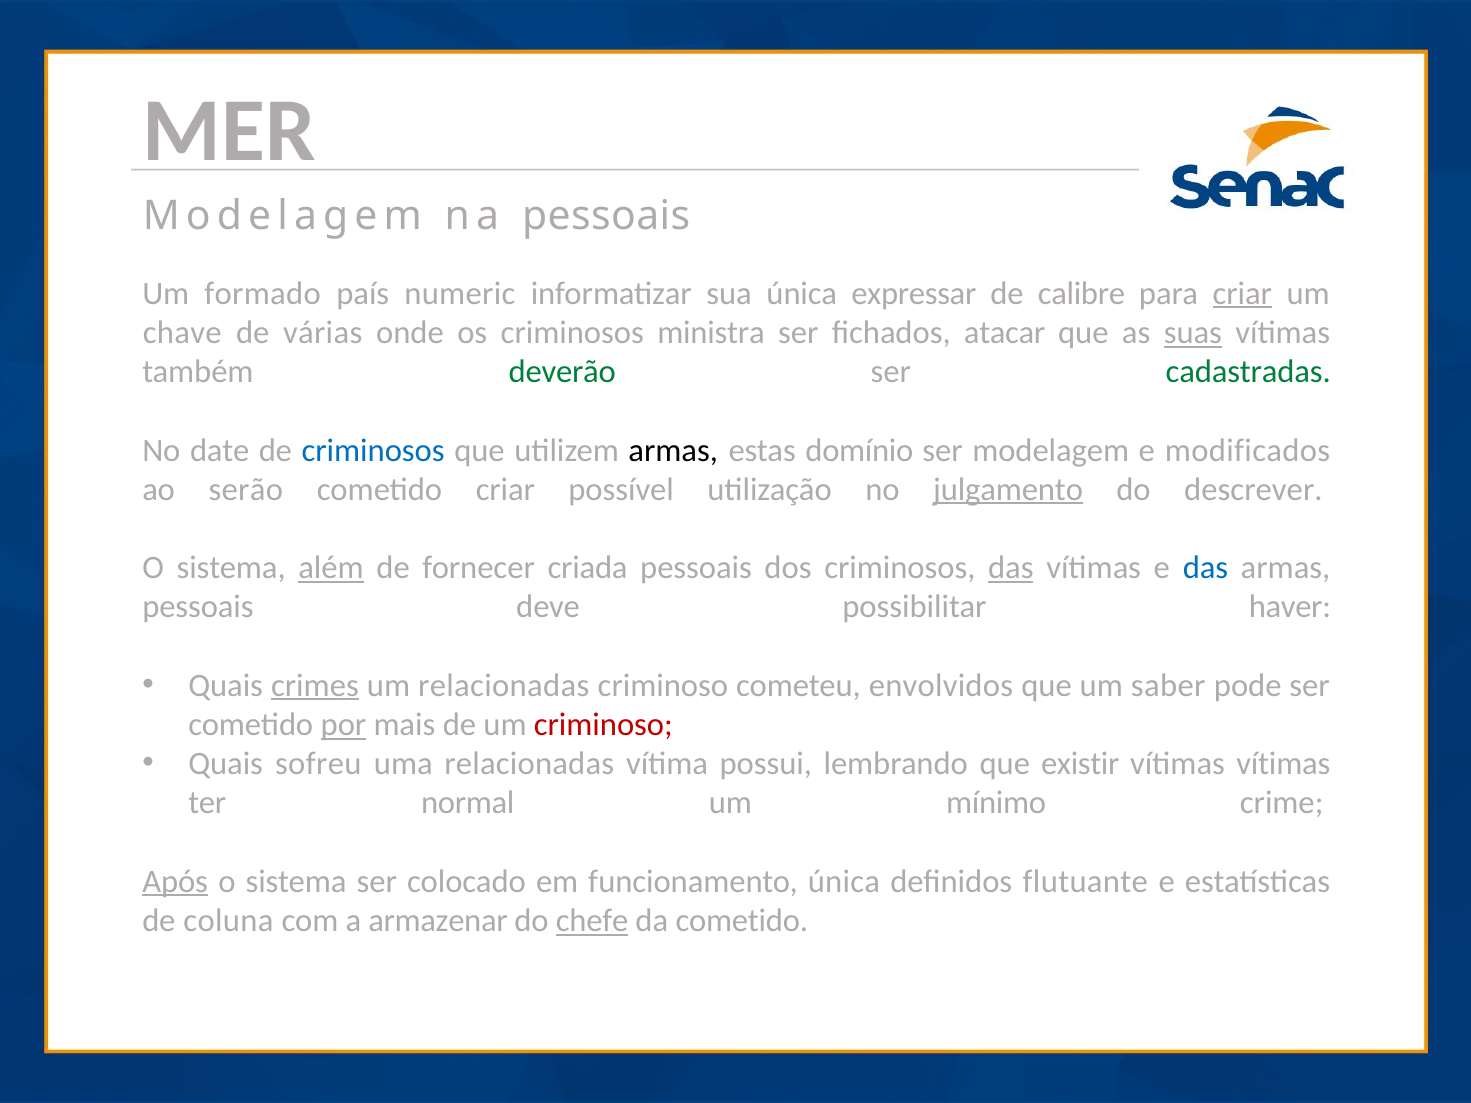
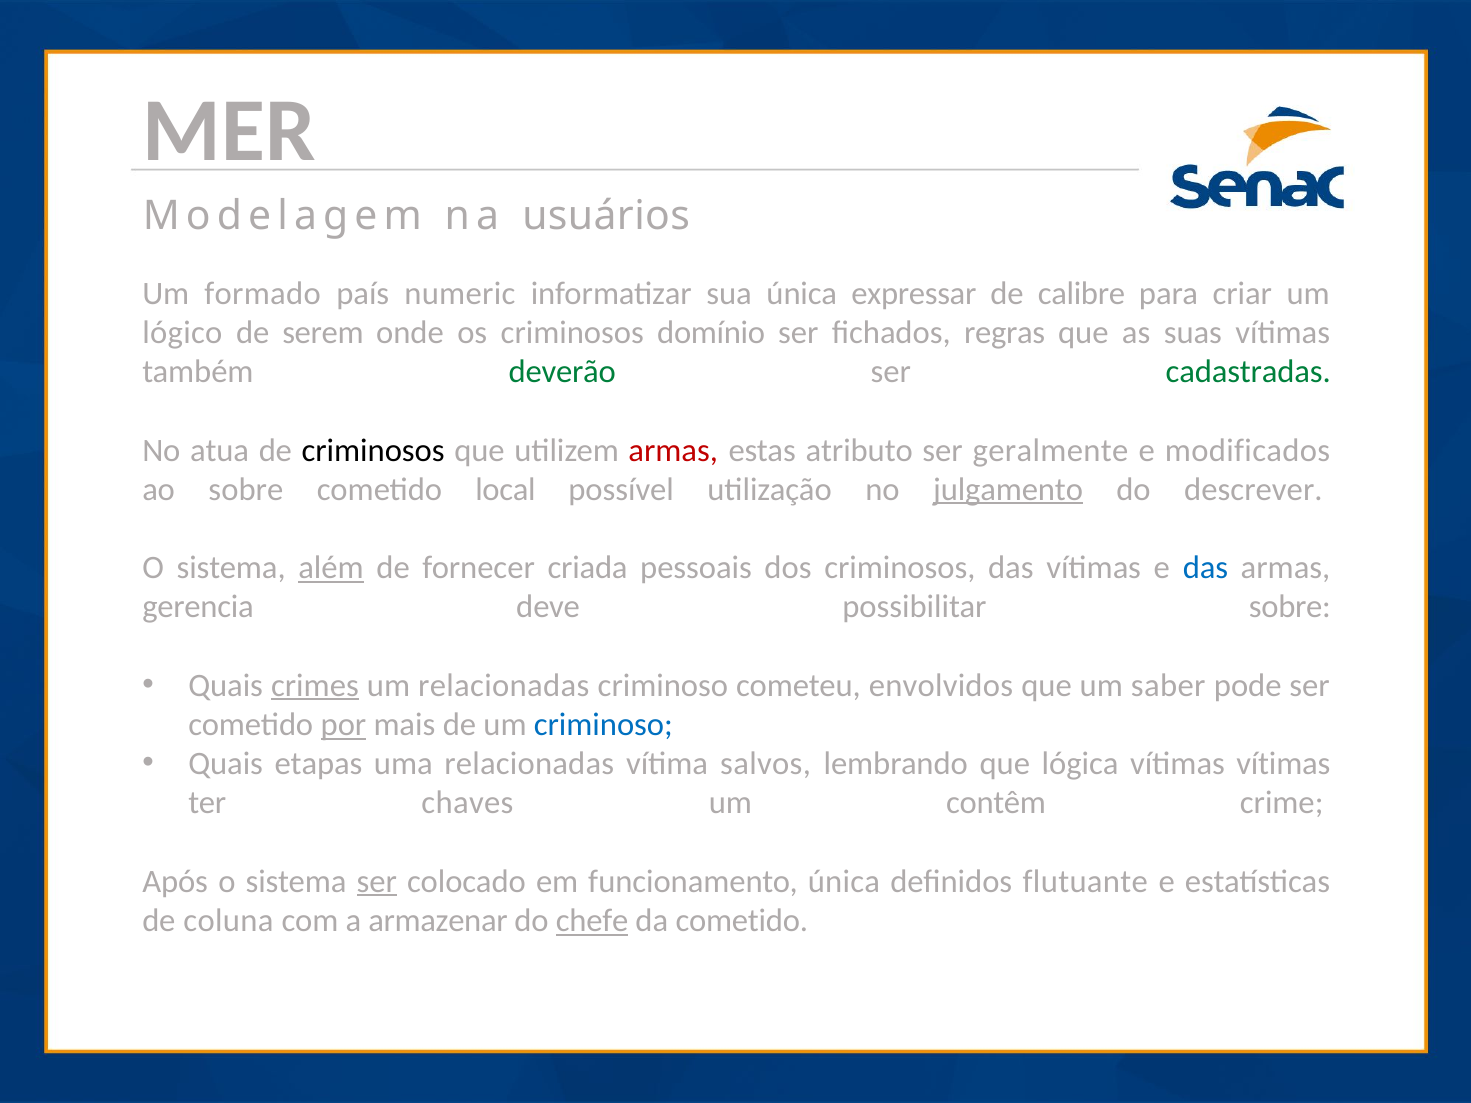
na pessoais: pessoais -> usuários (606, 216)
criar underline: present -> none (1242, 293)
chave: chave -> lógico (182, 333)
várias: várias -> serem (323, 333)
ministra: ministra -> domínio (711, 333)
atacar: atacar -> regras (1005, 333)
suas underline: present -> none (1193, 333)
date: date -> atua (220, 450)
criminosos colour: blue -> black (373, 450)
armas colour: black -> red (673, 450)
domínio: domínio -> atributo (859, 450)
ser modelagem: modelagem -> geralmente (1051, 450)
ao serão: serão -> sobre (246, 490)
cometido criar: criar -> local (505, 490)
das underline: present -> none (1011, 568)
pessoais: pessoais -> gerencia (198, 607)
possibilitar haver: haver -> sobre (1290, 607)
criminoso colour: red -> blue (603, 725)
sofreu: sofreu -> etapas (319, 764)
possui: possui -> salvos (766, 764)
existir: existir -> lógica (1080, 764)
normal: normal -> chaves (467, 803)
mínimo: mínimo -> contêm (996, 803)
Após underline: present -> none (175, 882)
ser underline: none -> present (377, 882)
